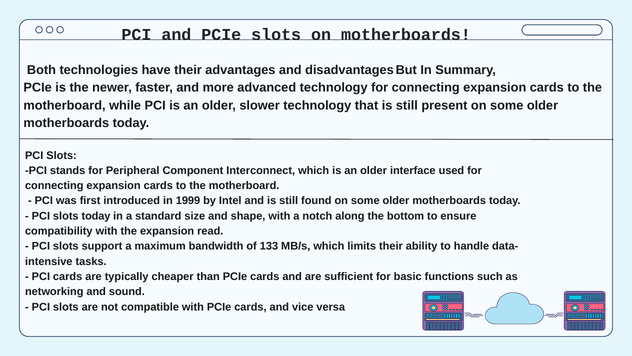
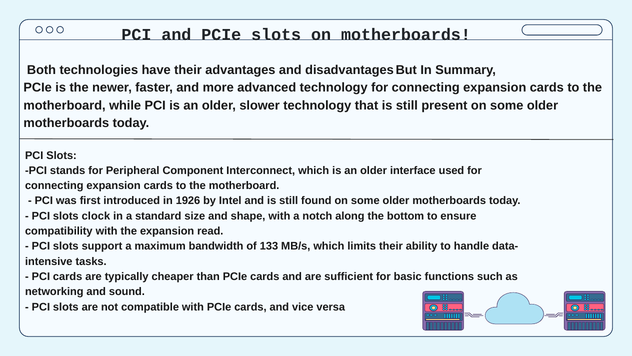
1999: 1999 -> 1926 (188, 201)
slots today: today -> clock (96, 216)
